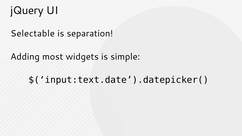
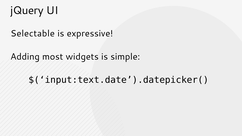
separation: separation -> expressive (90, 34)
